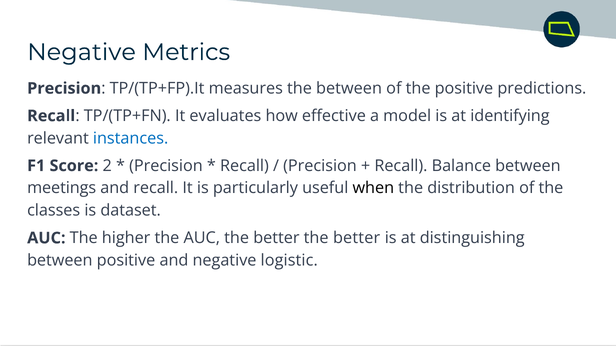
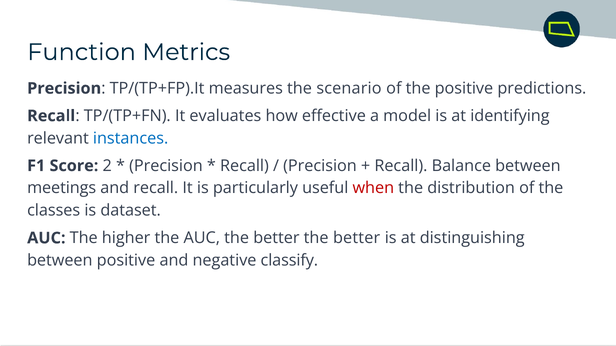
Negative: Negative -> Function (82, 52)
the between: between -> scenario (349, 88)
when colour: black -> red (373, 188)
logistic: logistic -> classify (289, 261)
